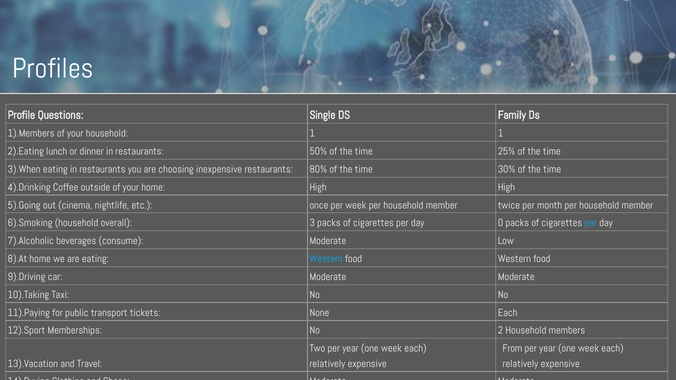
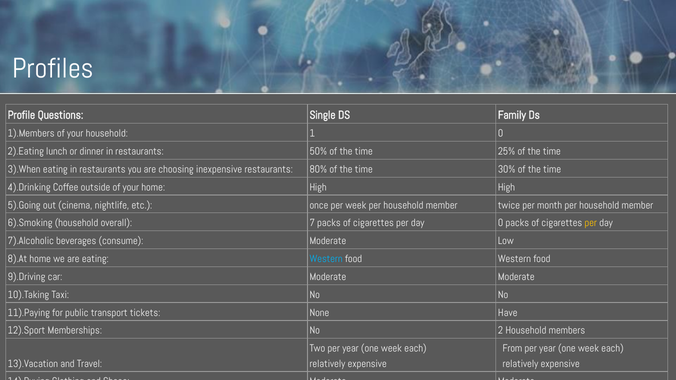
1 1: 1 -> 0 (501, 133)
3: 3 -> 7 (312, 223)
per colour: light blue -> yellow (591, 223)
None Each: Each -> Have (508, 313)
